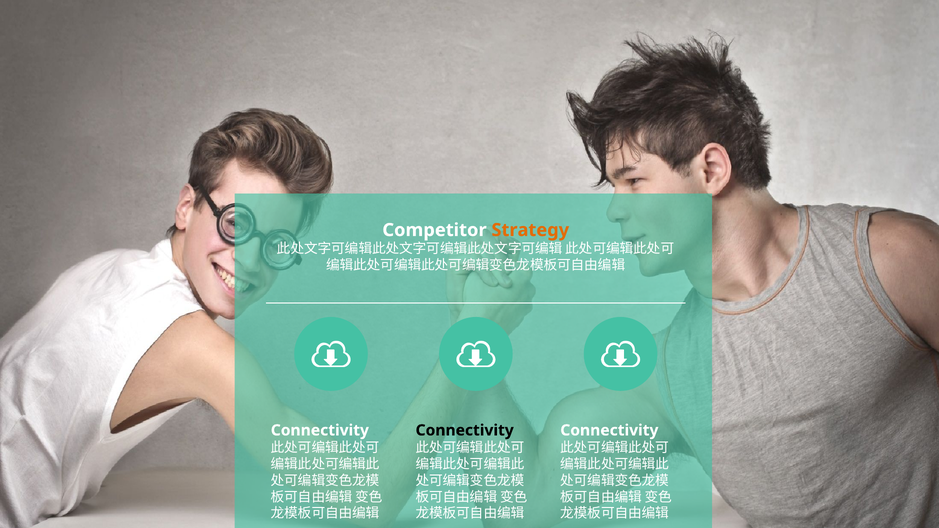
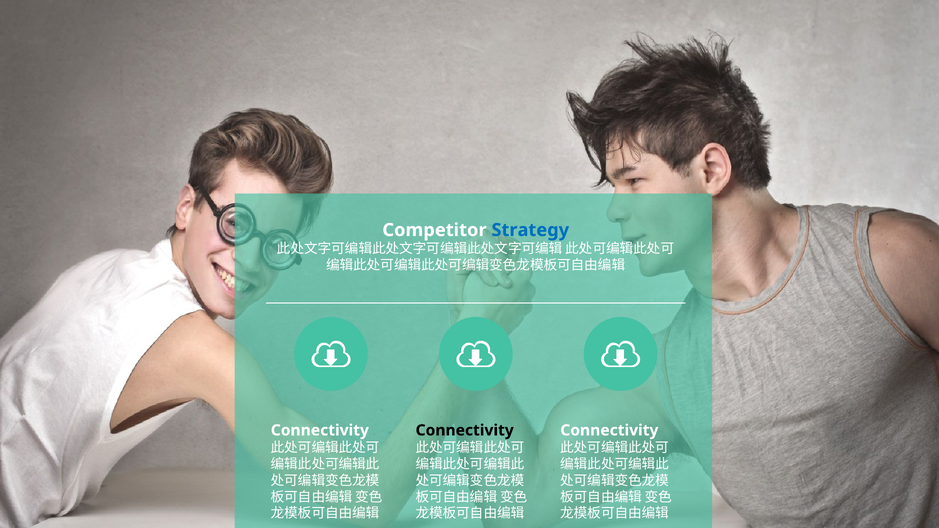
Strategy colour: orange -> blue (530, 230)
